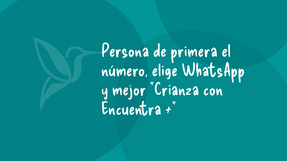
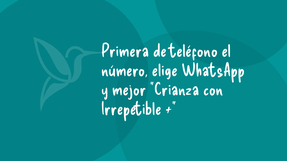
Persona: Persona -> Primera (125, 51)
primera: primera -> teléfono (194, 51)
Encuentra: Encuentra -> Irrepetible (131, 109)
